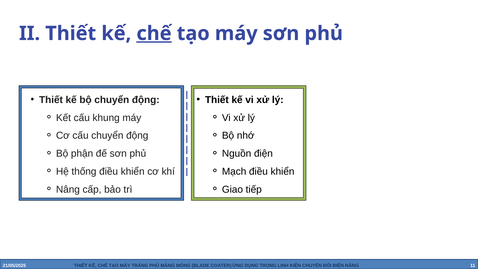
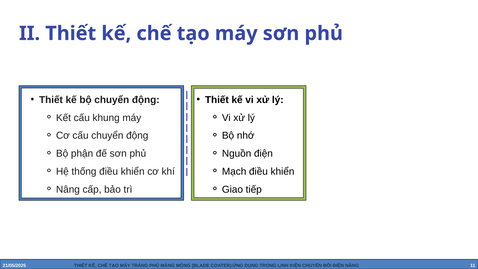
chế underline: present -> none (154, 33)
